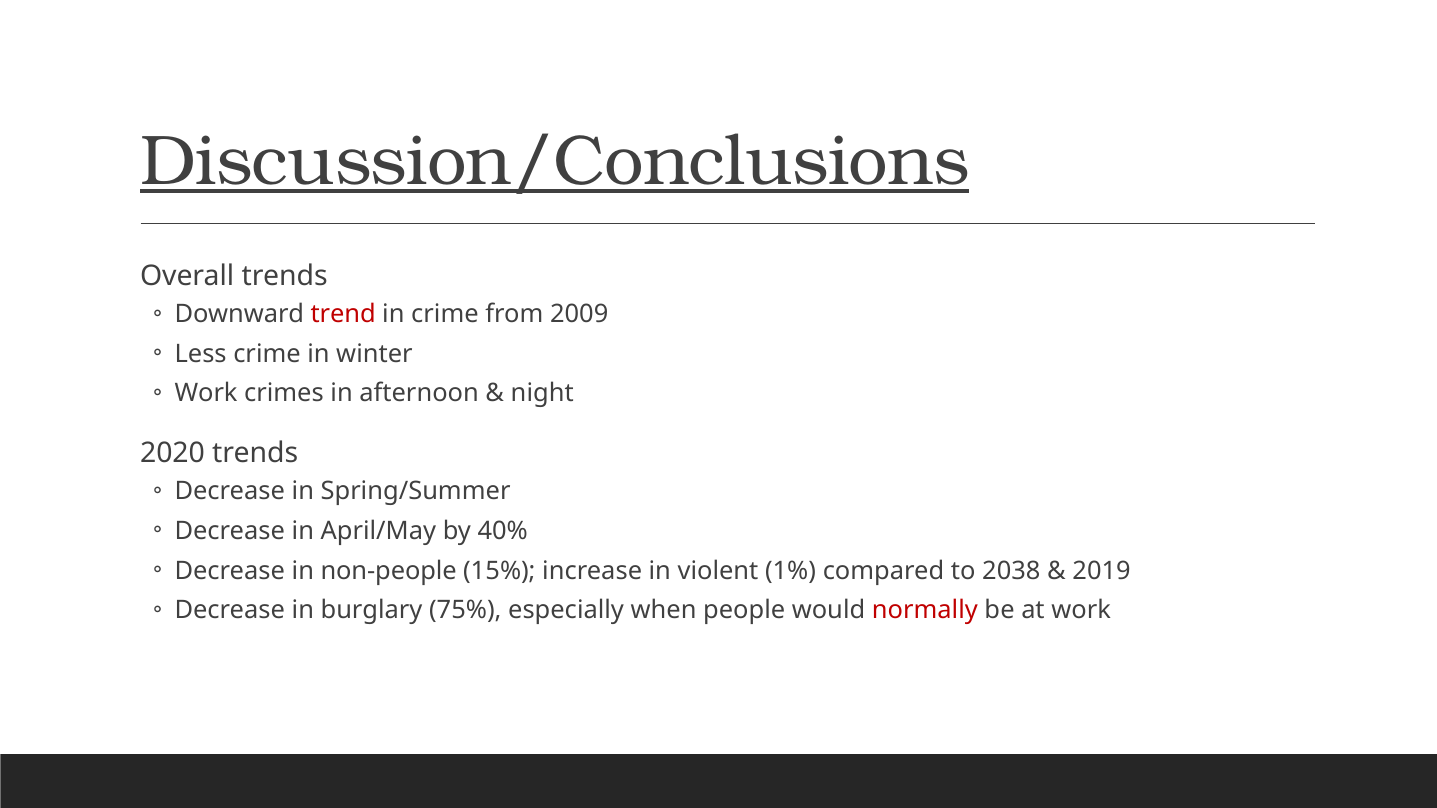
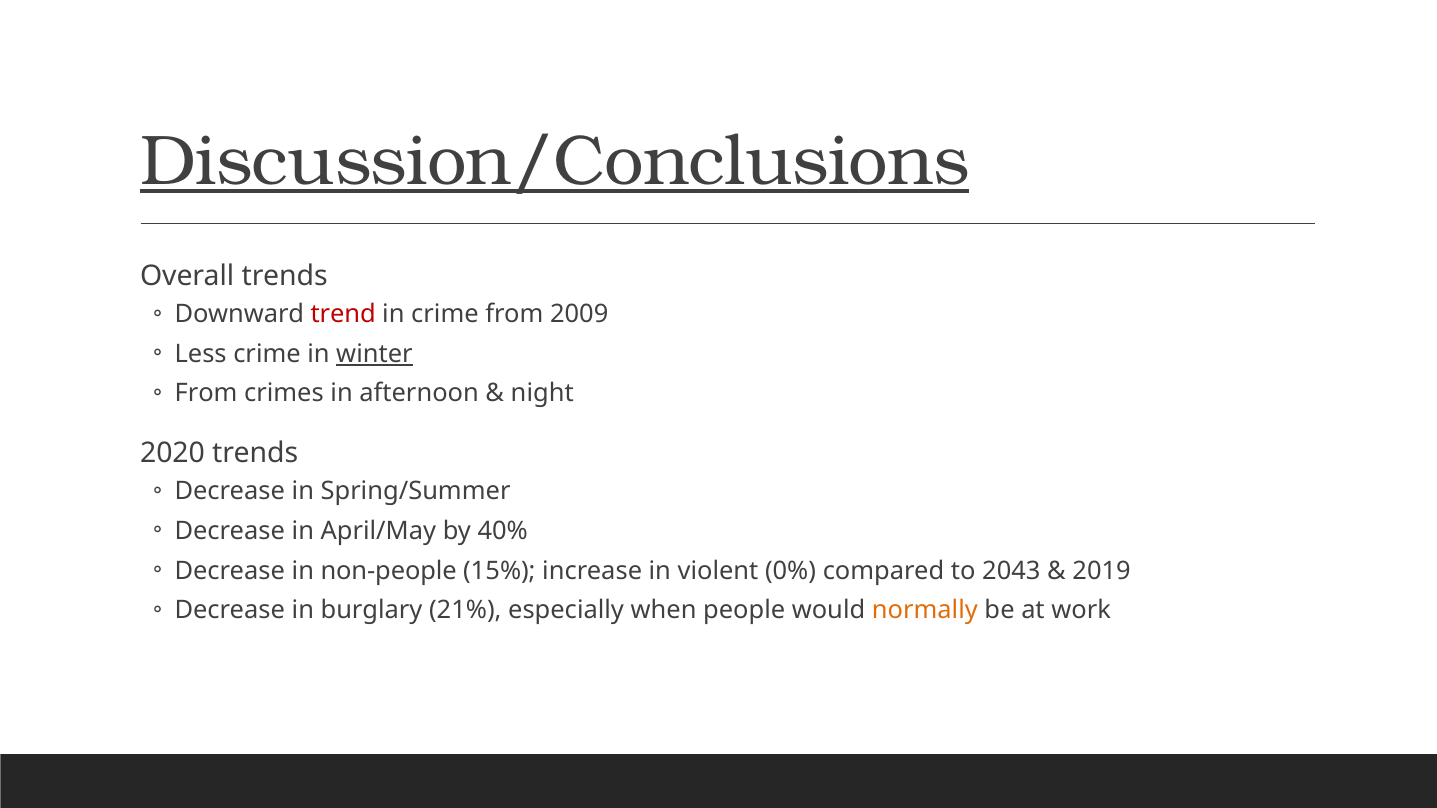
winter underline: none -> present (375, 354)
Work: Work -> From (206, 394)
1%: 1% -> 0% (791, 571)
2038: 2038 -> 2043 (1011, 571)
75%: 75% -> 21% (465, 610)
normally colour: red -> orange (925, 610)
